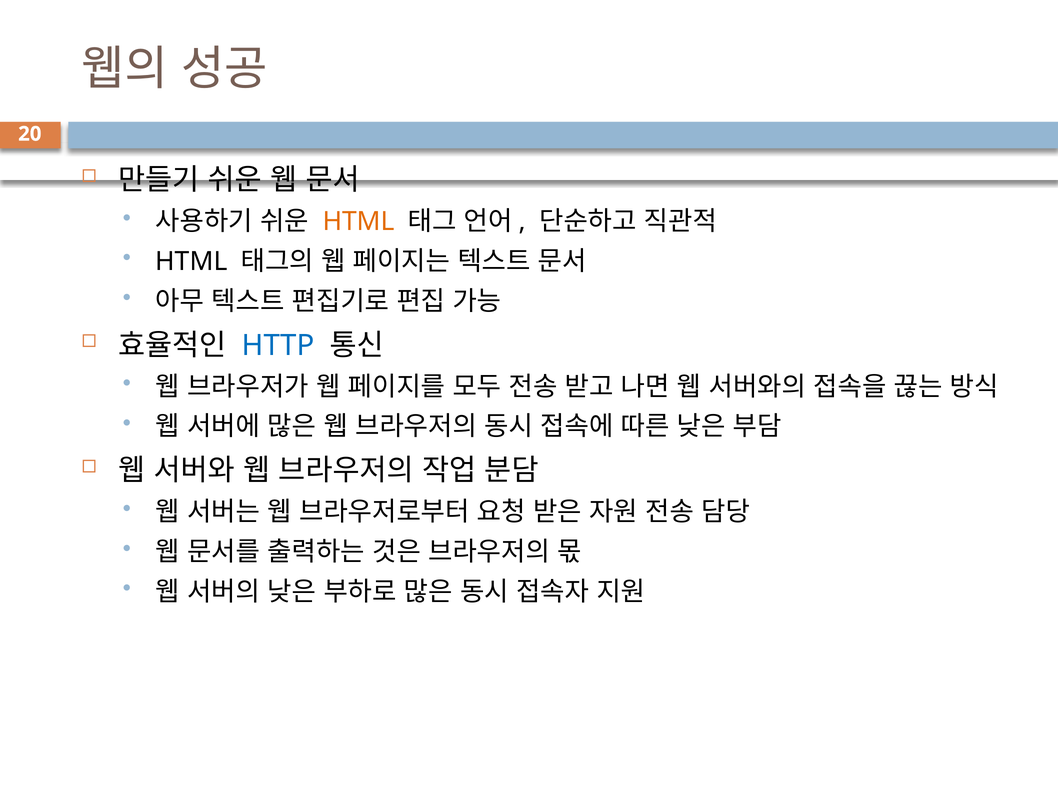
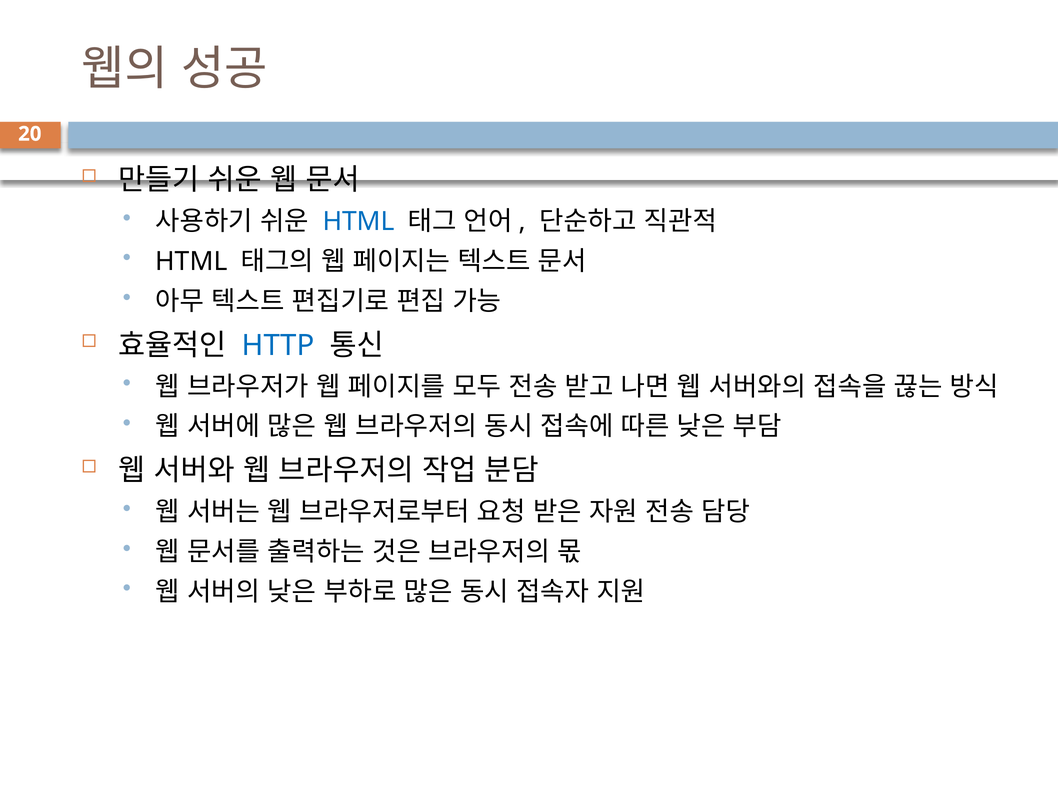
HTML colour: orange -> blue (359, 221)
